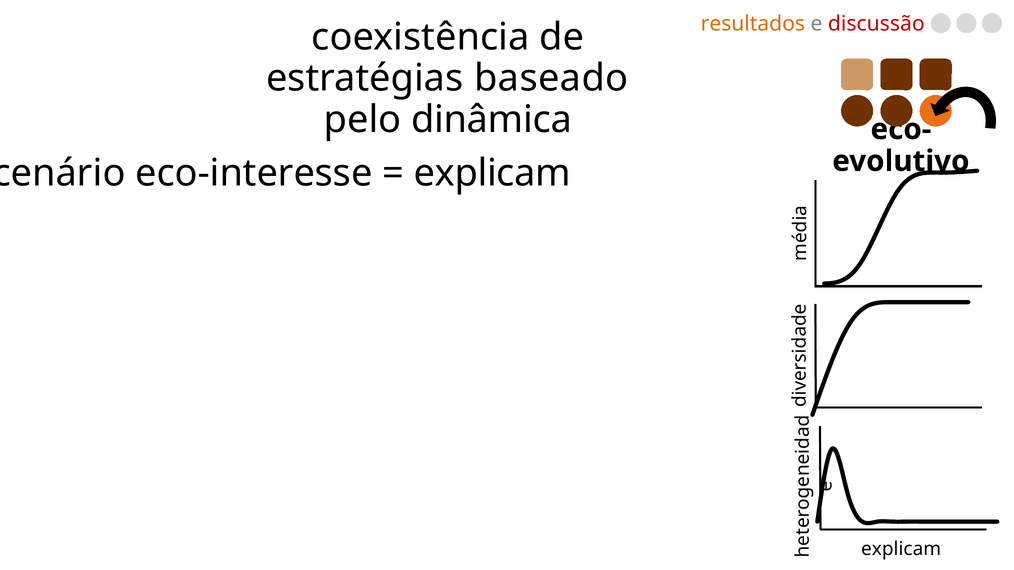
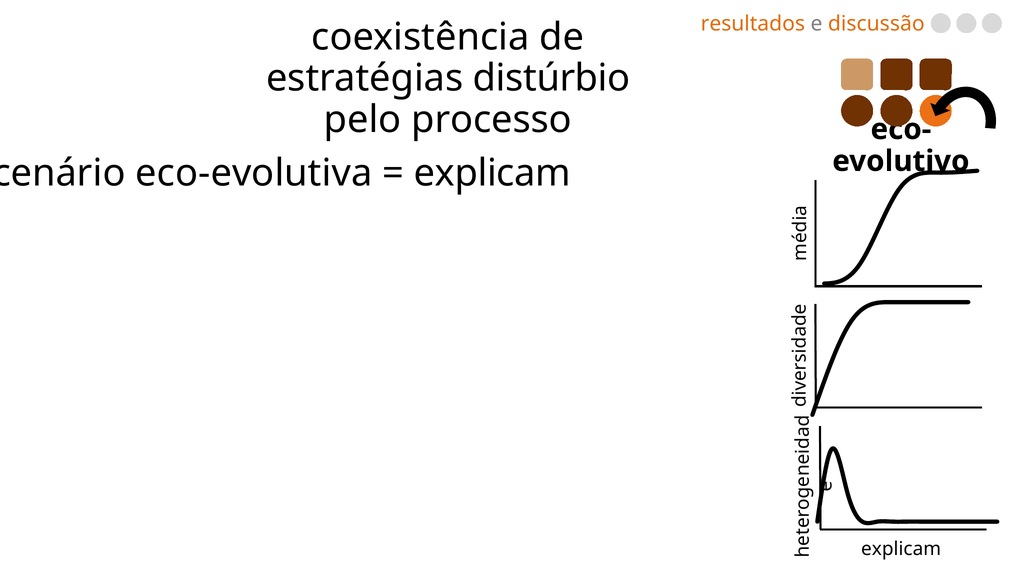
discussão colour: red -> orange (876, 24)
baseado: baseado -> distúrbio (552, 78)
dinâmica: dinâmica -> processo (492, 120)
eco-interesse: eco-interesse -> eco-evolutiva (254, 173)
